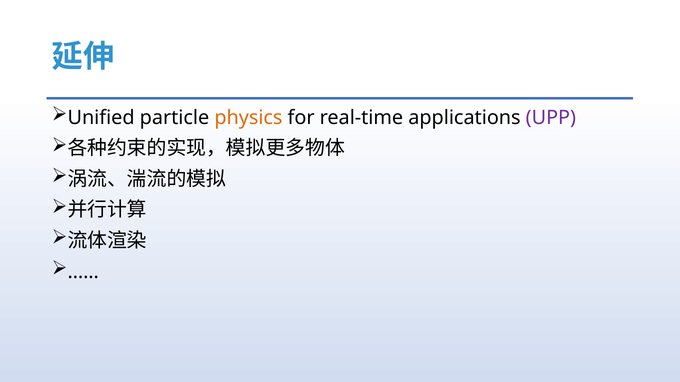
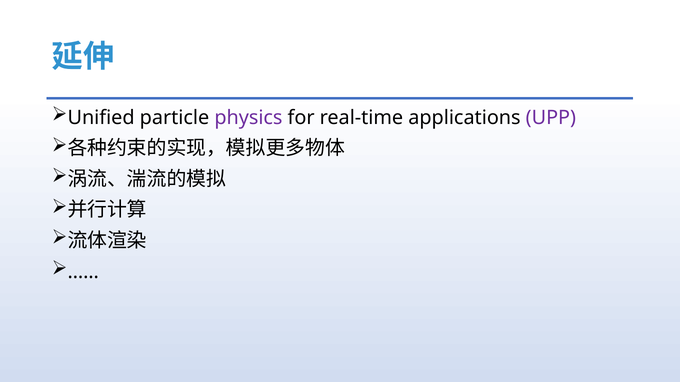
physics colour: orange -> purple (248, 118)
